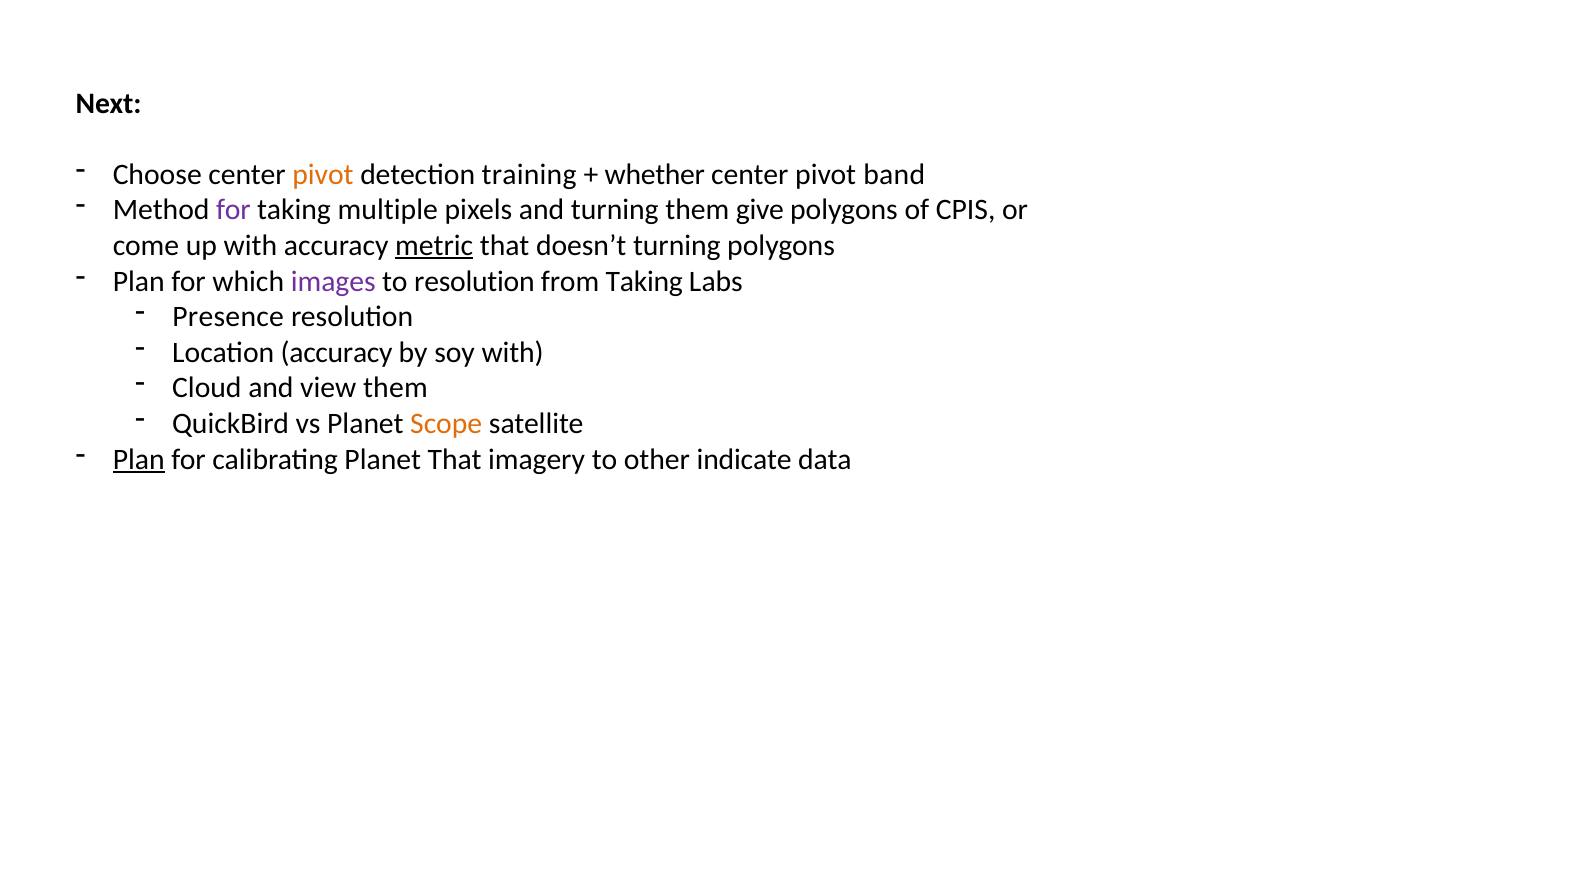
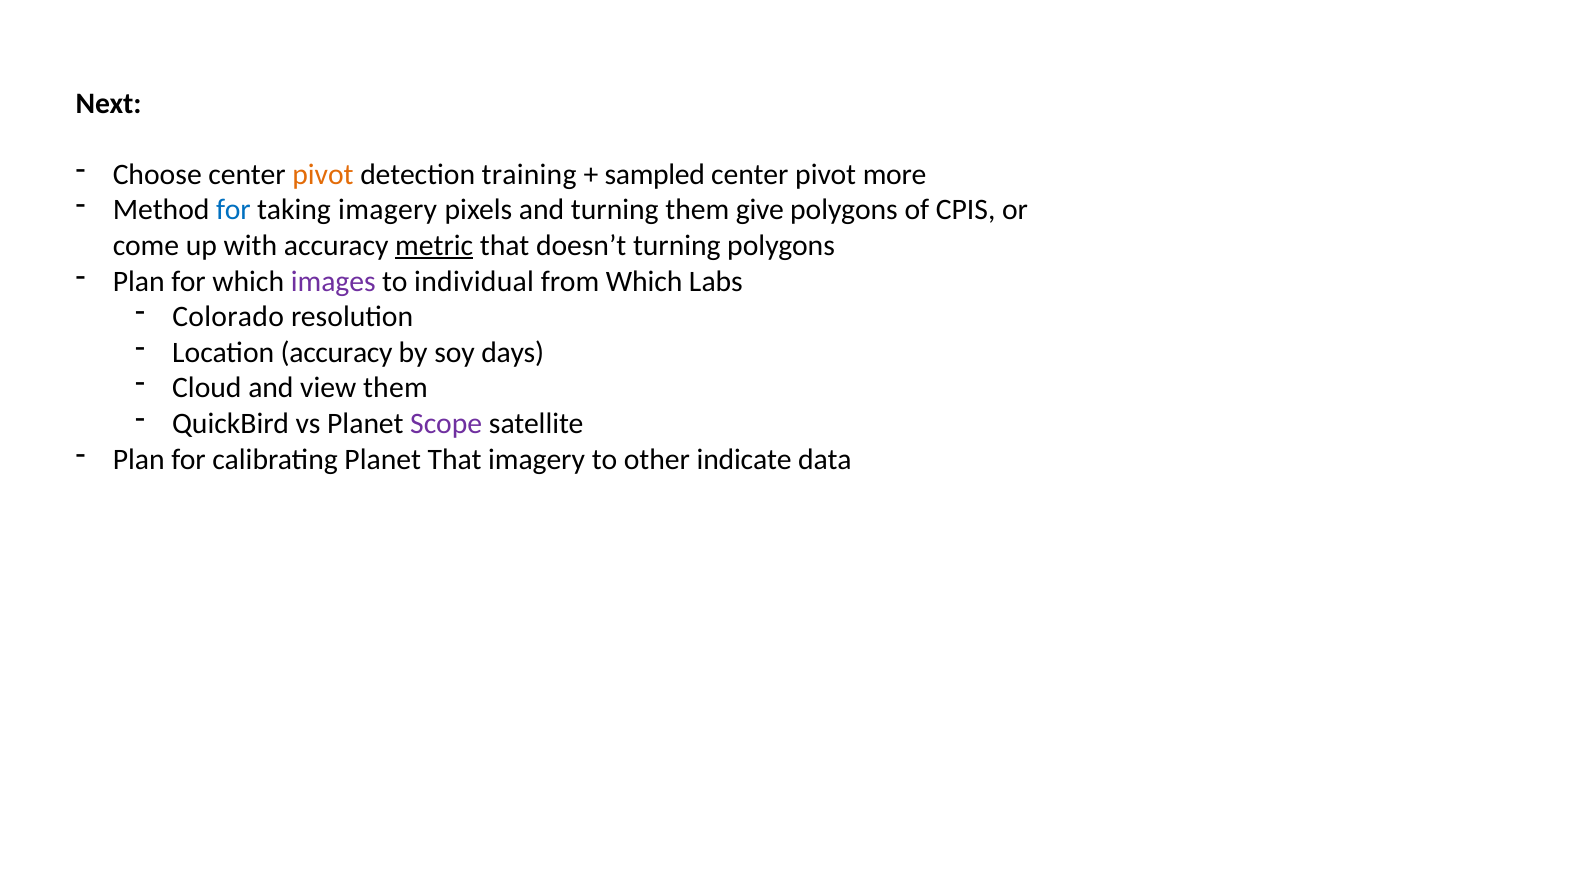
whether: whether -> sampled (655, 175)
band: band -> more (895, 175)
for colour: purple -> blue (233, 210)
taking multiple: multiple -> imagery (388, 210)
to resolution: resolution -> individual (474, 281)
from Taking: Taking -> Which (644, 281)
Presence: Presence -> Colorado (228, 317)
soy with: with -> days (513, 353)
Scope colour: orange -> purple (446, 424)
Plan underline: present -> none (139, 459)
